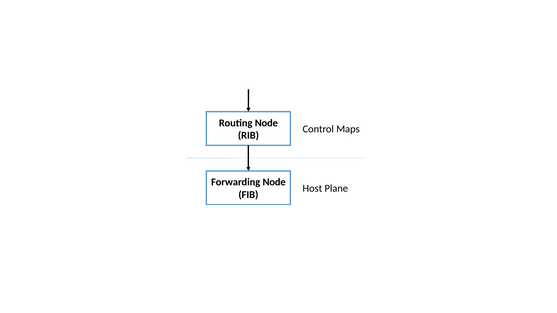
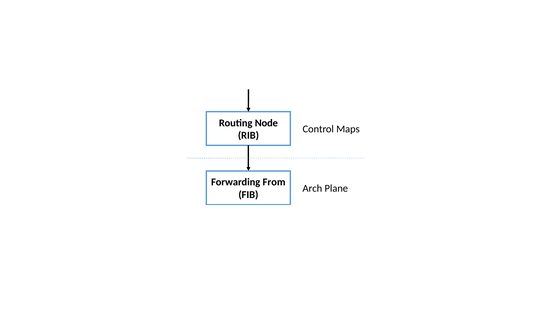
Forwarding Node: Node -> From (274, 182)
Host: Host -> Arch (312, 189)
